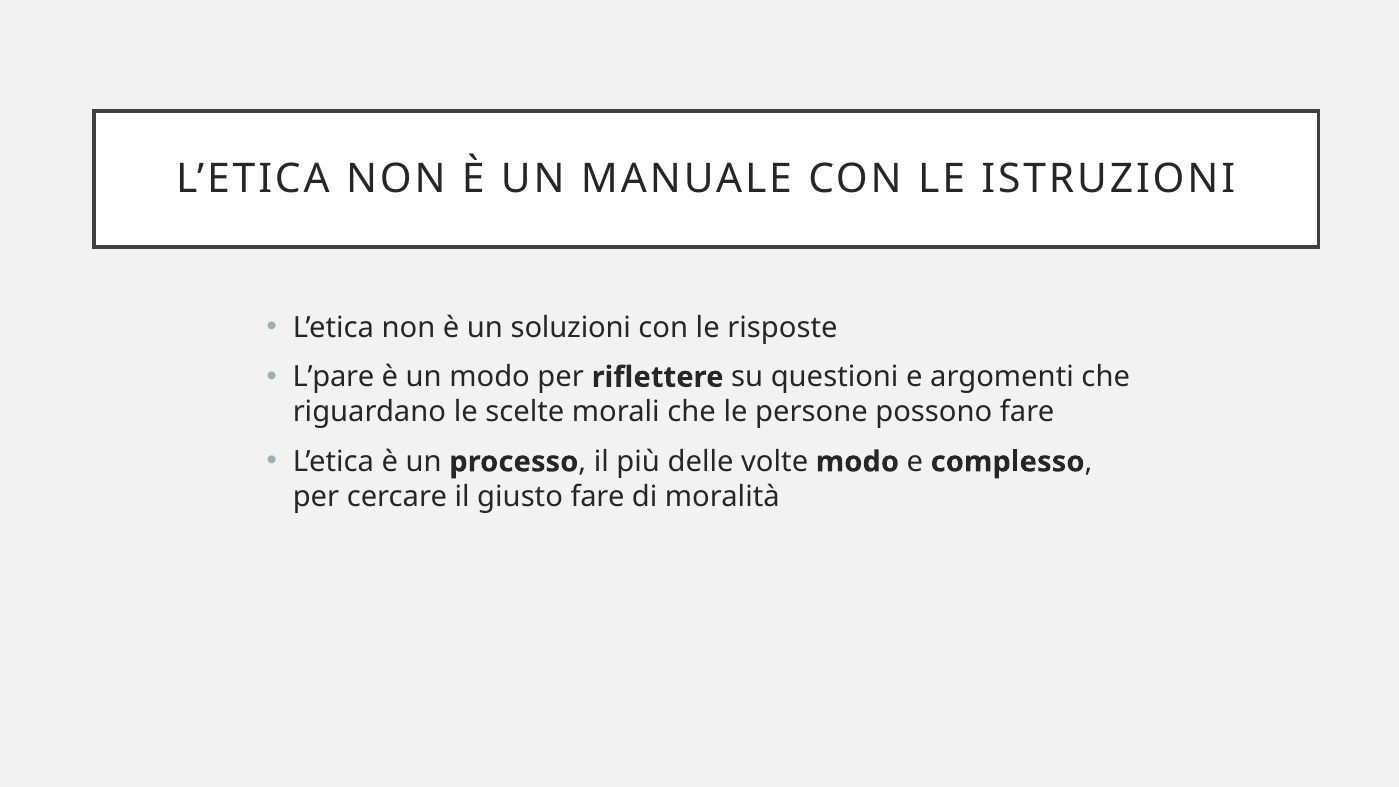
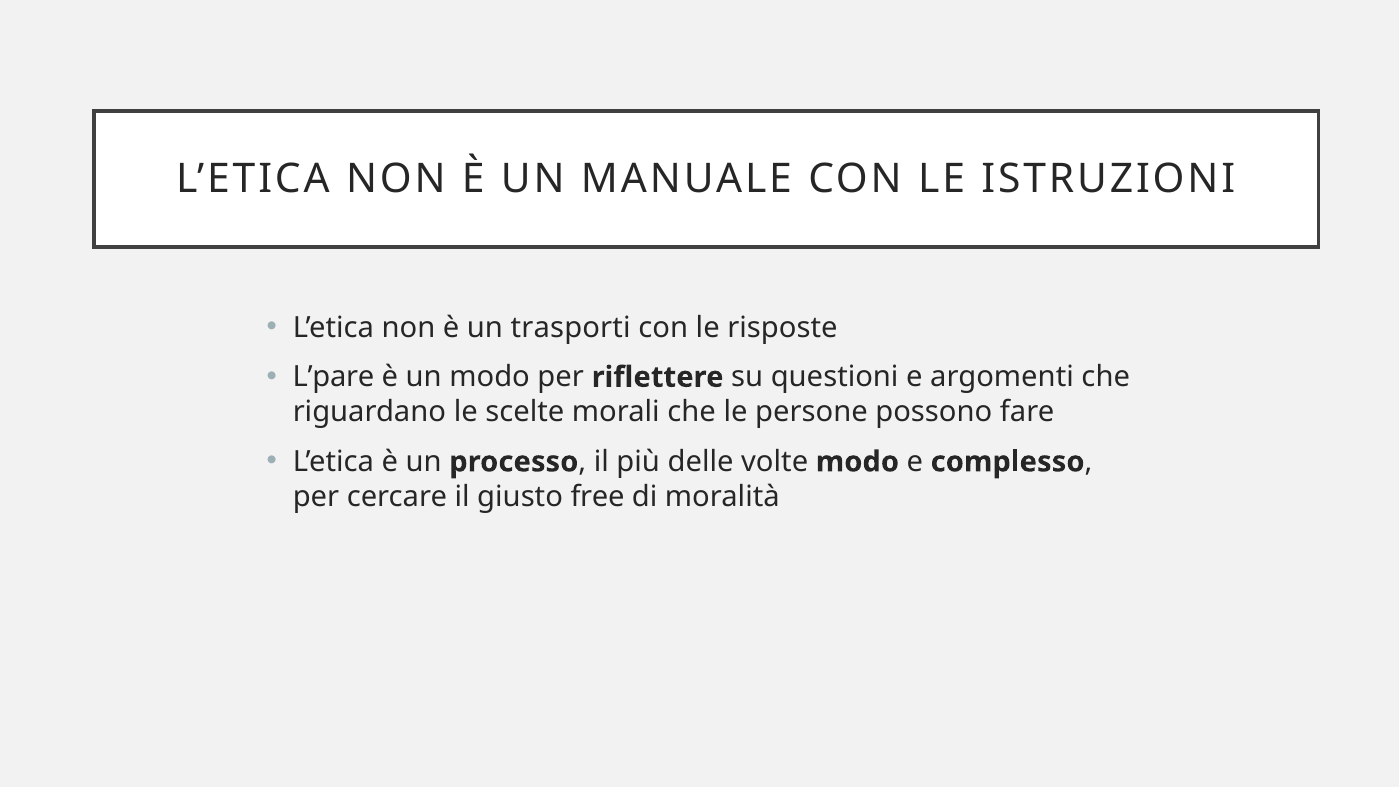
soluzioni: soluzioni -> trasporti (571, 328)
giusto fare: fare -> free (598, 497)
